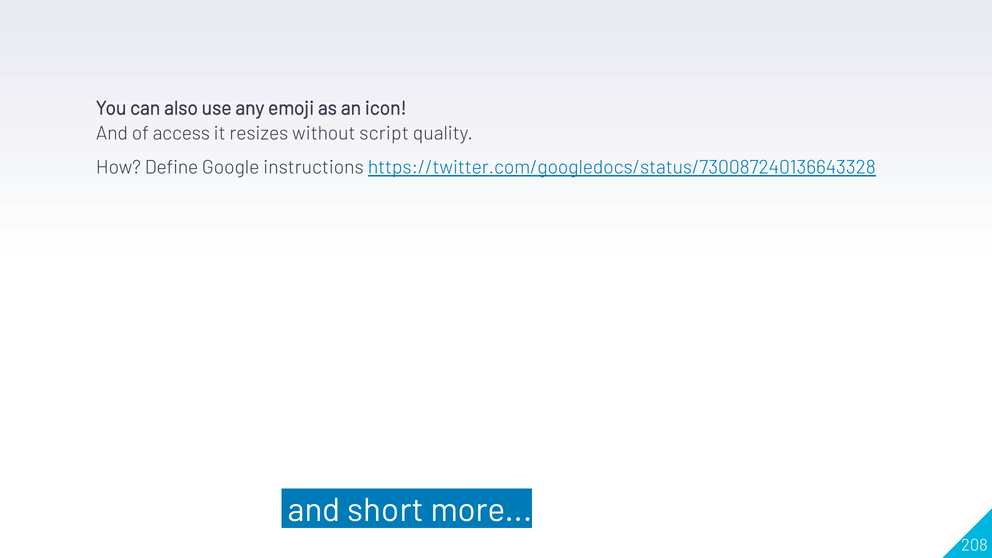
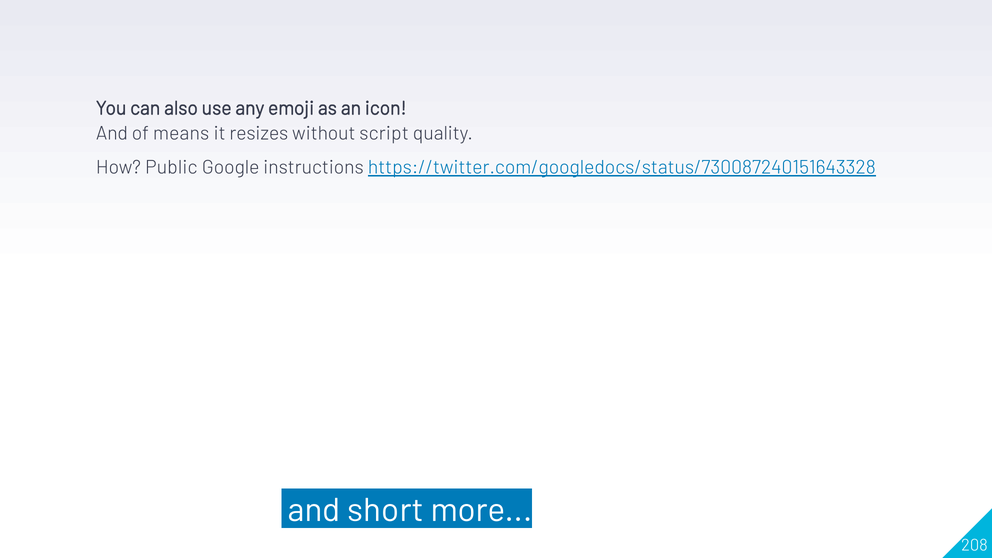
access: access -> means (181, 134)
Define: Define -> Public (171, 167)
https://twitter.com/googledocs/status/730087240136643328: https://twitter.com/googledocs/status/730087240136643328 -> https://twitter.com/googledocs/status/730087240151643328 (622, 167)
